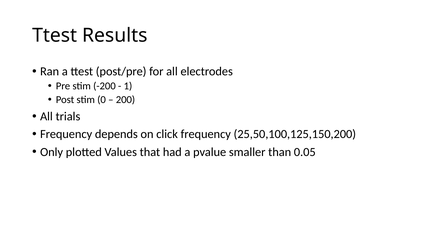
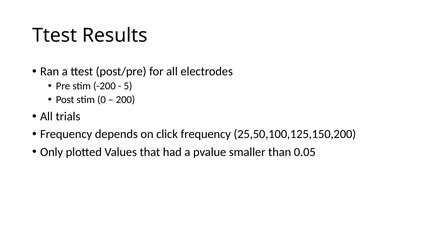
1: 1 -> 5 (128, 86)
